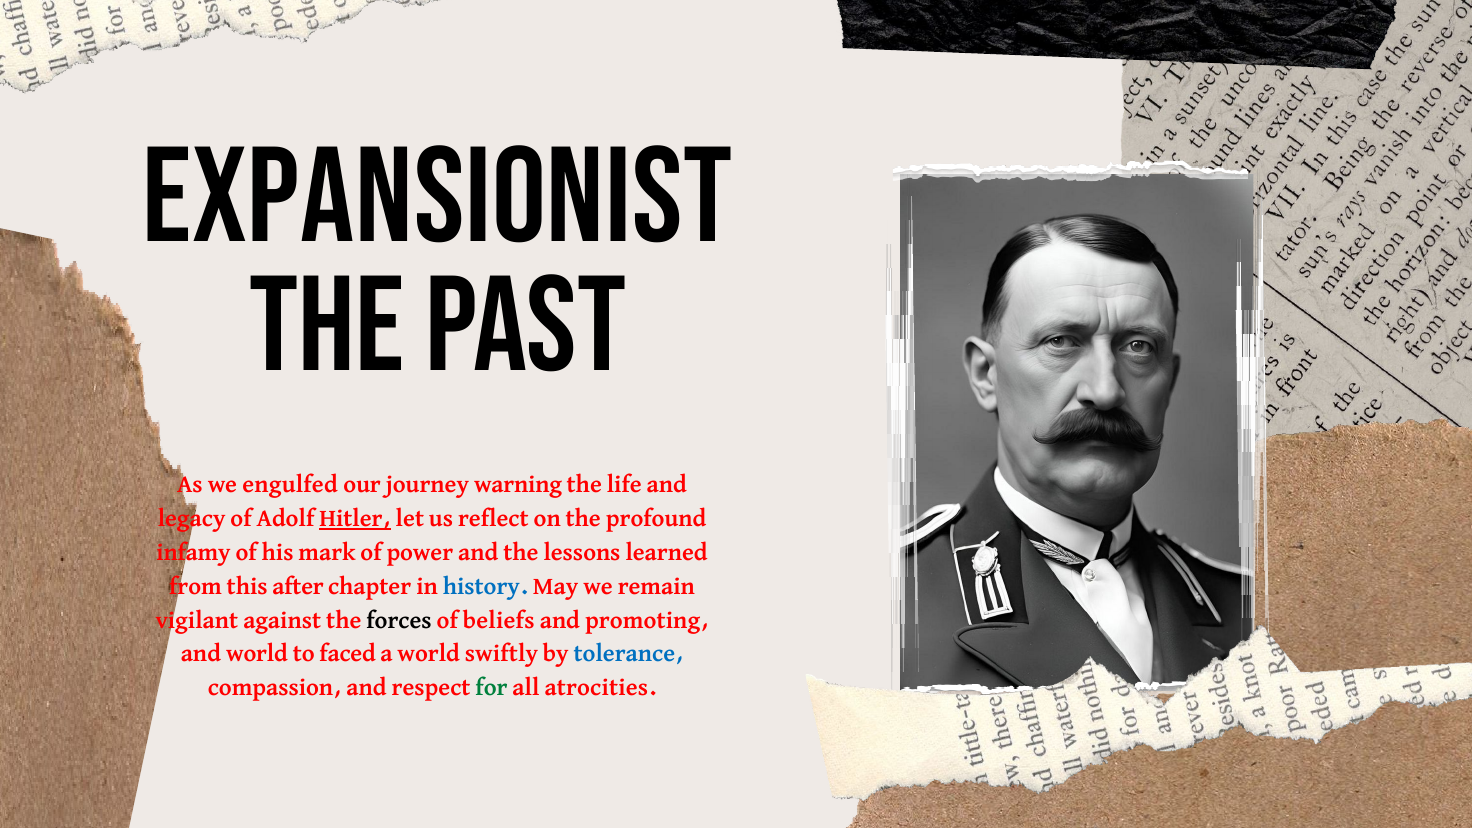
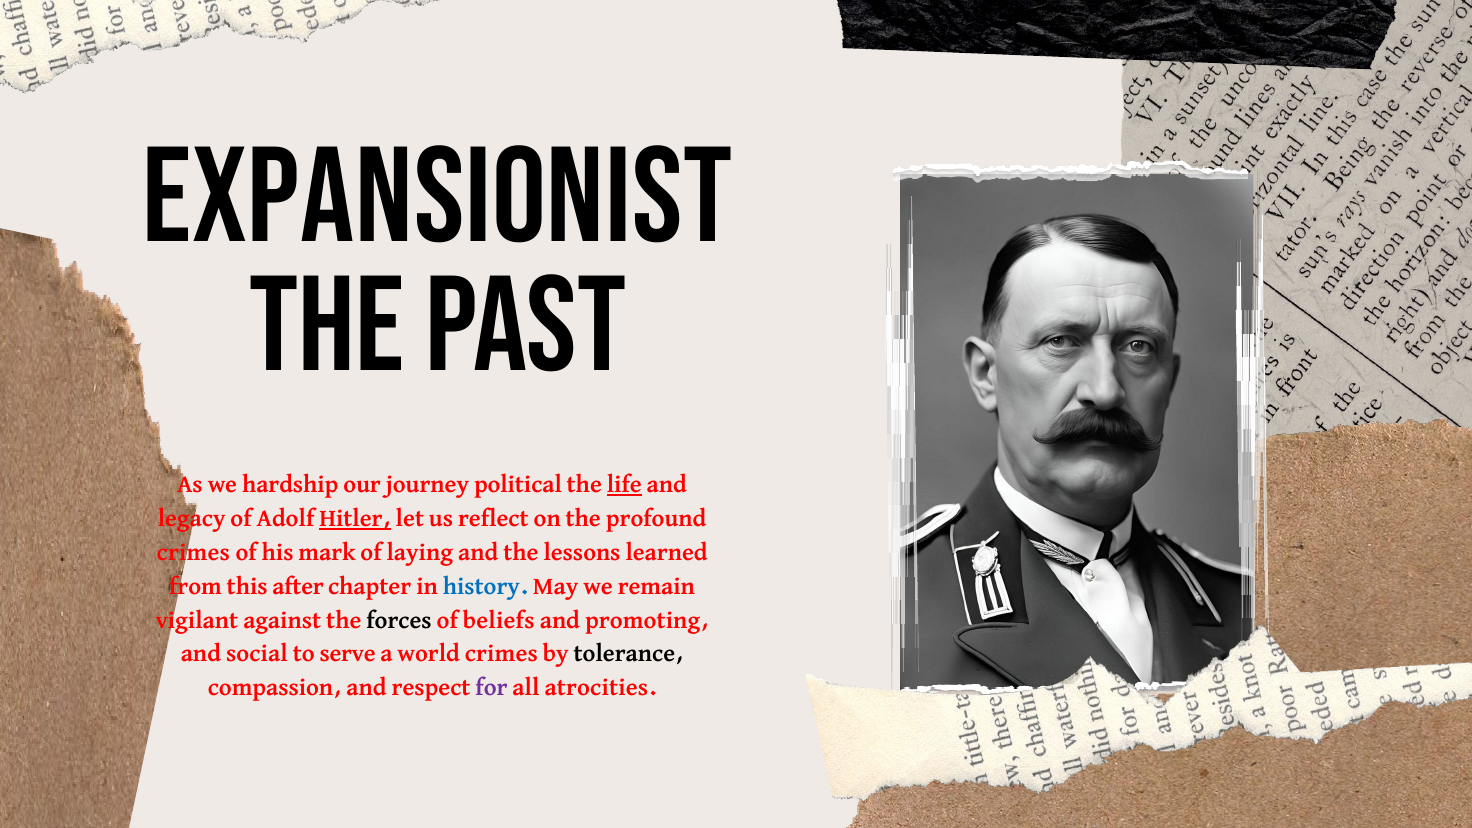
engulfed: engulfed -> hardship (290, 485)
warning: warning -> political (518, 485)
life underline: none -> present (624, 485)
infamy: infamy -> crimes (193, 552)
power: power -> laying (420, 552)
and world: world -> social (257, 654)
faced: faced -> serve (348, 654)
world swiftly: swiftly -> crimes (501, 654)
tolerance colour: blue -> black (628, 654)
for colour: green -> purple (491, 688)
